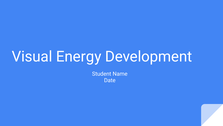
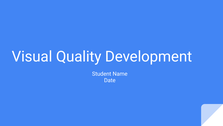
Energy: Energy -> Quality (79, 56)
